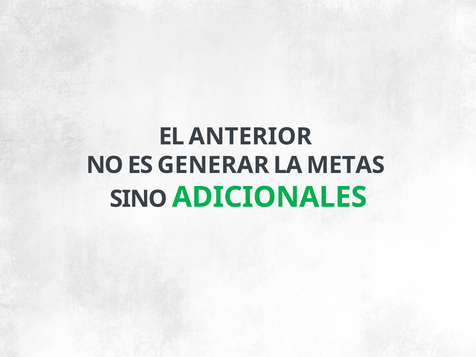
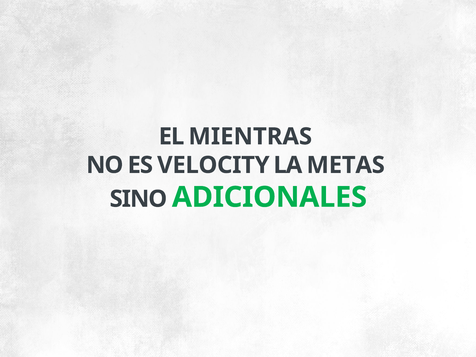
ANTERIOR: ANTERIOR -> MIENTRAS (250, 137)
GENERAR: GENERAR -> VELOCITY (213, 165)
